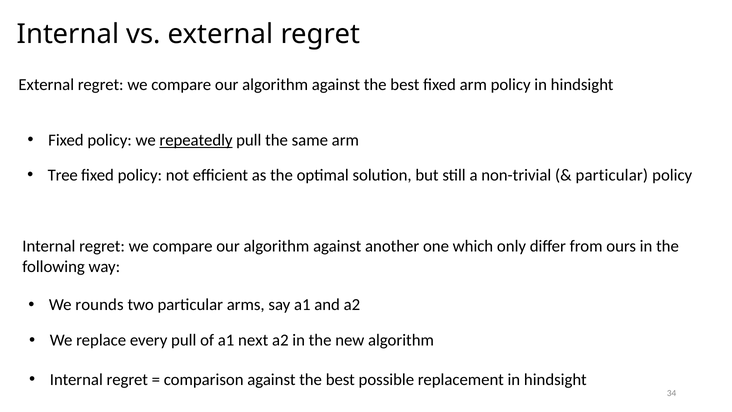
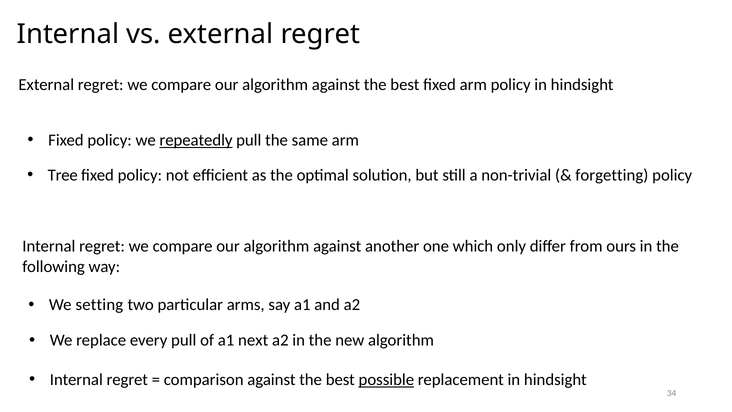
particular: particular -> forgetting (612, 175)
rounds: rounds -> setting (99, 305)
possible underline: none -> present (386, 379)
